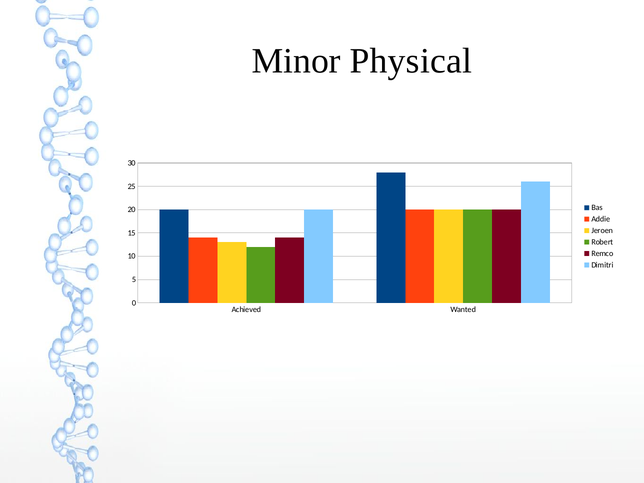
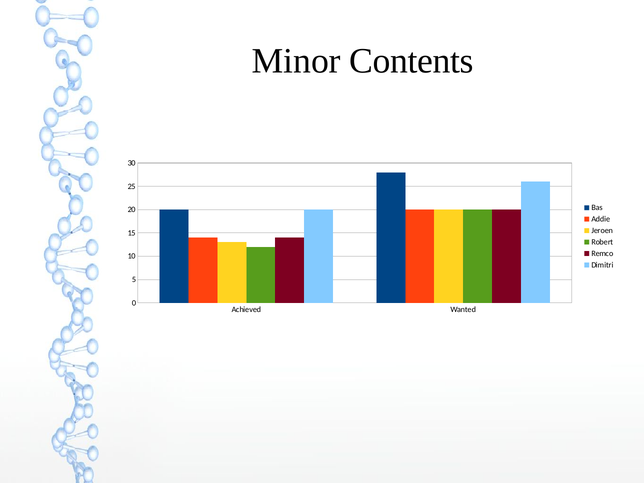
Physical: Physical -> Contents (411, 61)
